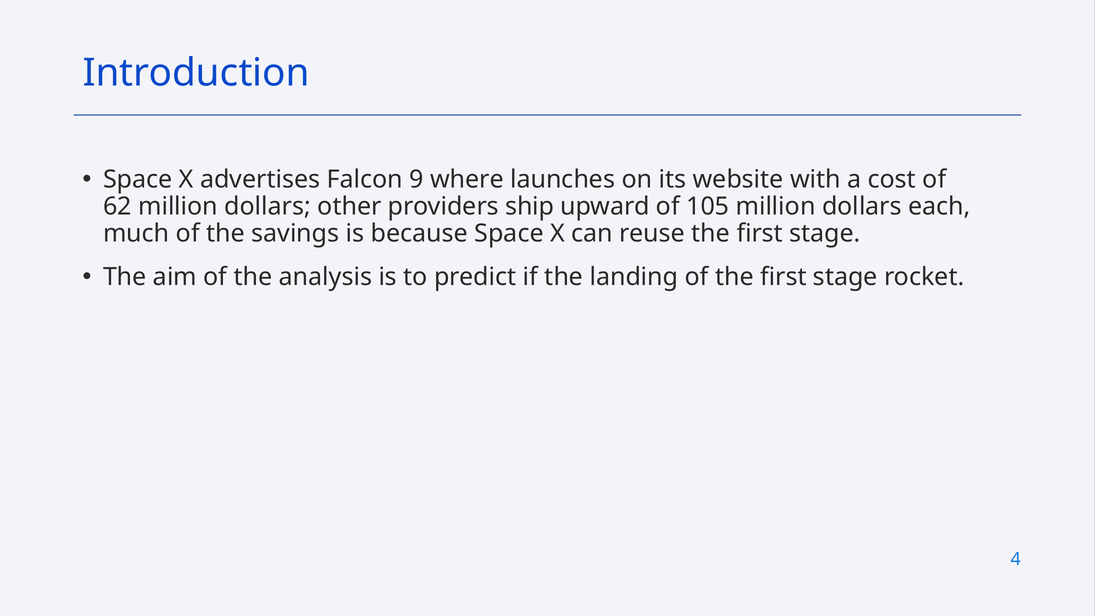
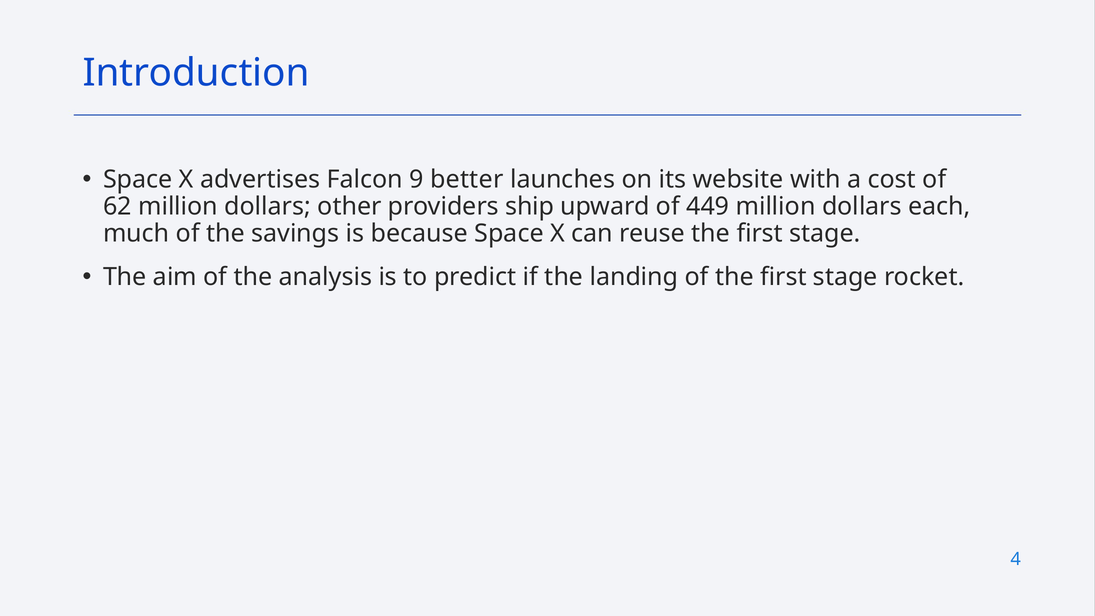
where: where -> better (467, 180)
105: 105 -> 449 (708, 207)
